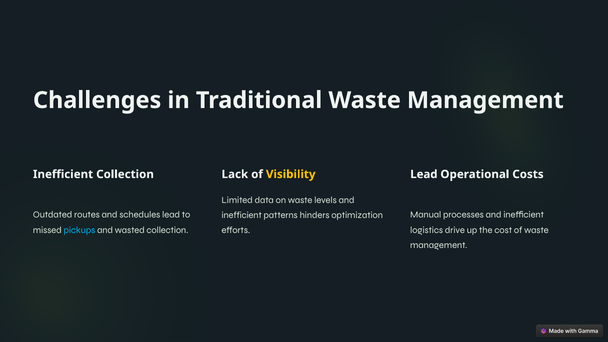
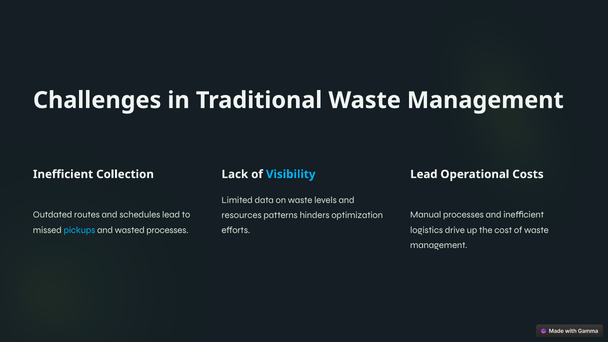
Visibility colour: yellow -> light blue (291, 174)
inefficient: inefficient -> resources (242, 215)
wasted collection: collection -> processes (167, 230)
